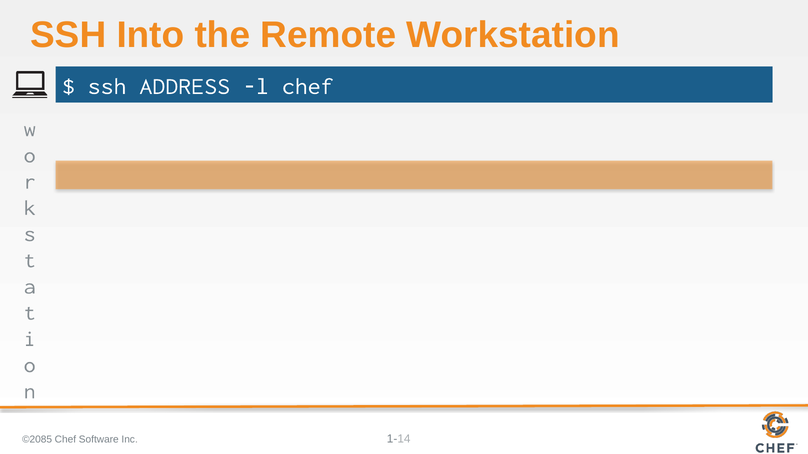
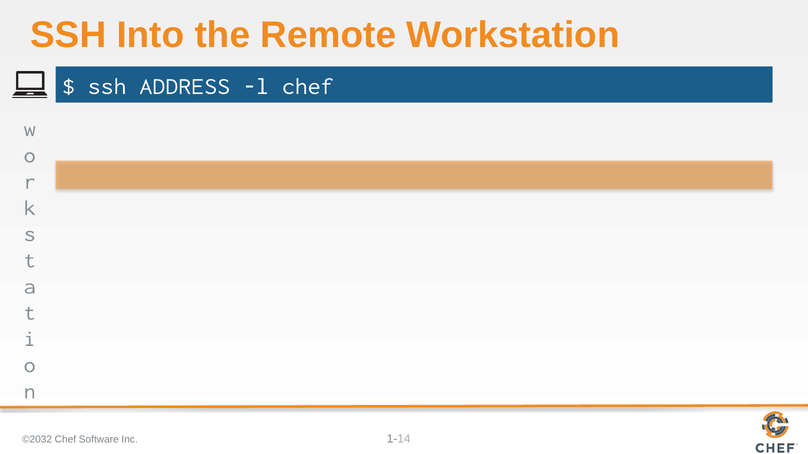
©2085: ©2085 -> ©2032 (37, 440)
